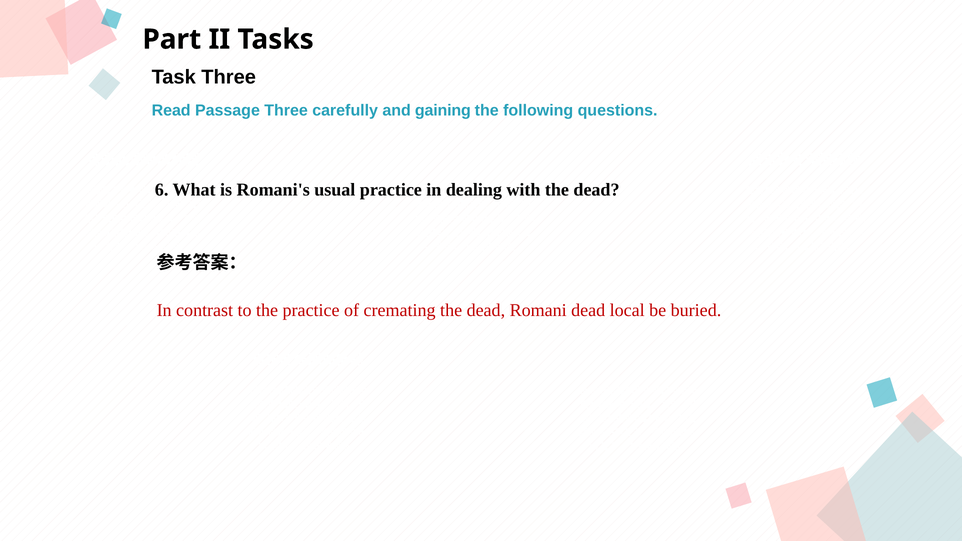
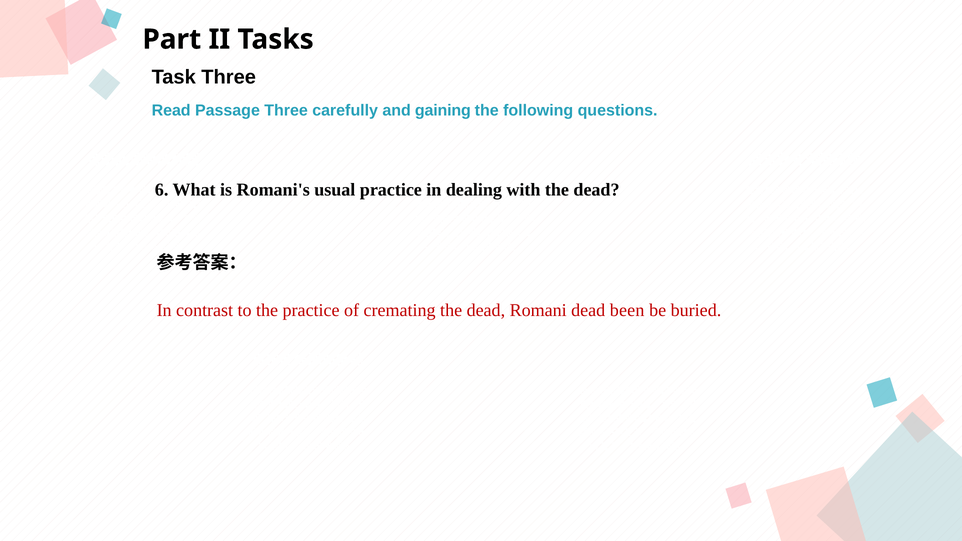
local: local -> been (627, 311)
